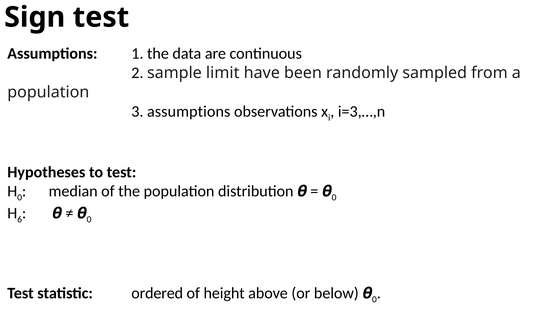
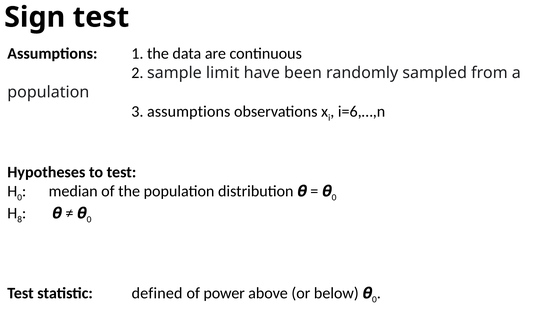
i=3,…,n: i=3,…,n -> i=6,…,n (362, 111)
6: 6 -> 8 (20, 220)
ordered: ordered -> defined (157, 293)
height: height -> power (224, 293)
